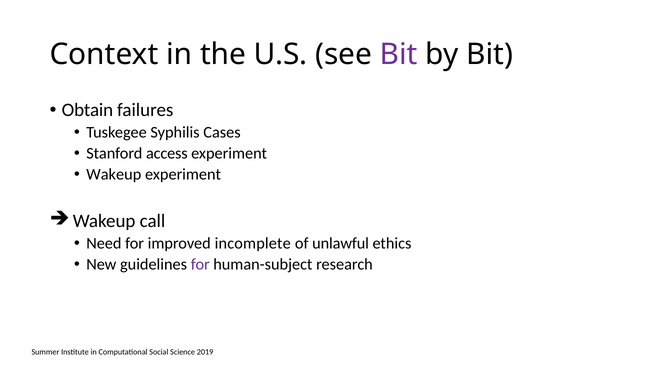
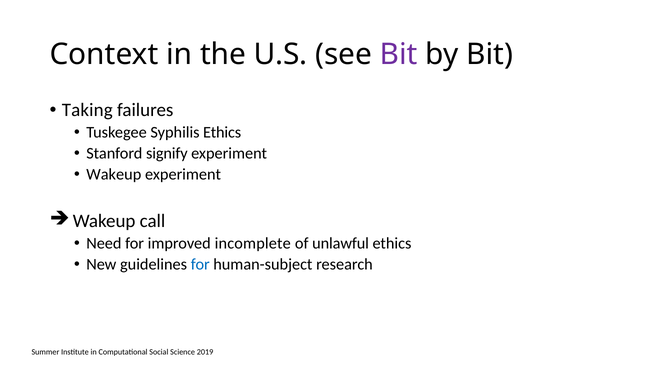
Obtain: Obtain -> Taking (87, 110)
Syphilis Cases: Cases -> Ethics (222, 133)
access: access -> signify (167, 153)
for colour: purple -> blue (200, 265)
